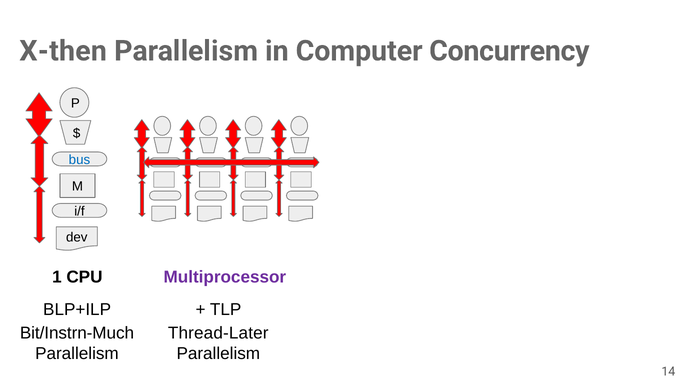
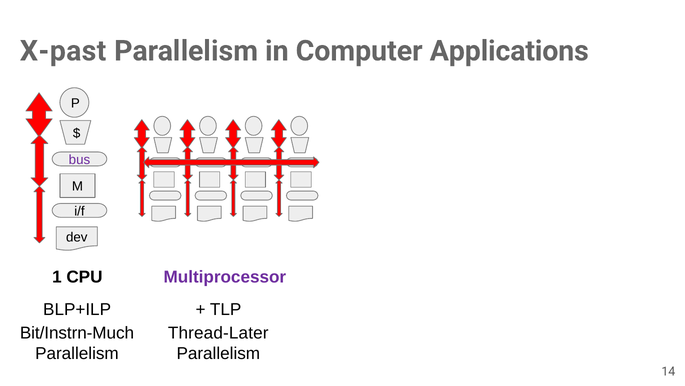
X-then: X-then -> X-past (63, 51)
Concurrency: Concurrency -> Applications (509, 51)
bus colour: blue -> purple (79, 160)
